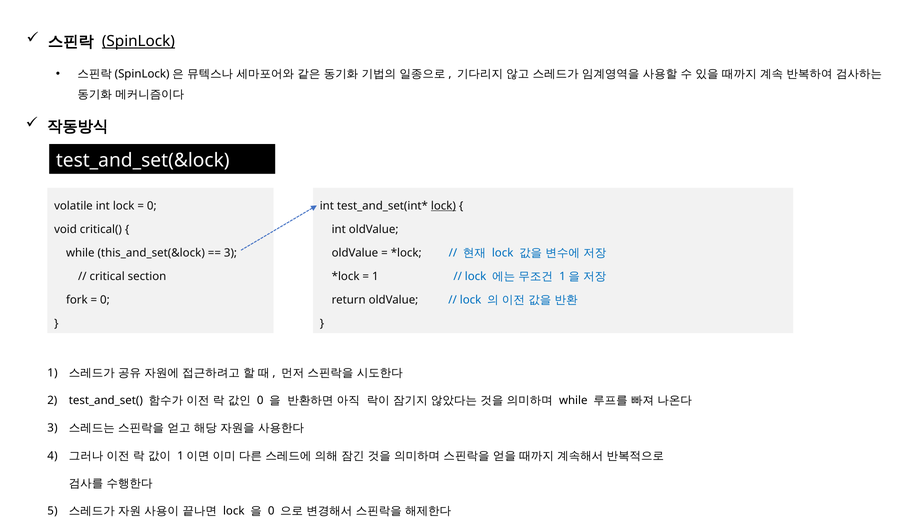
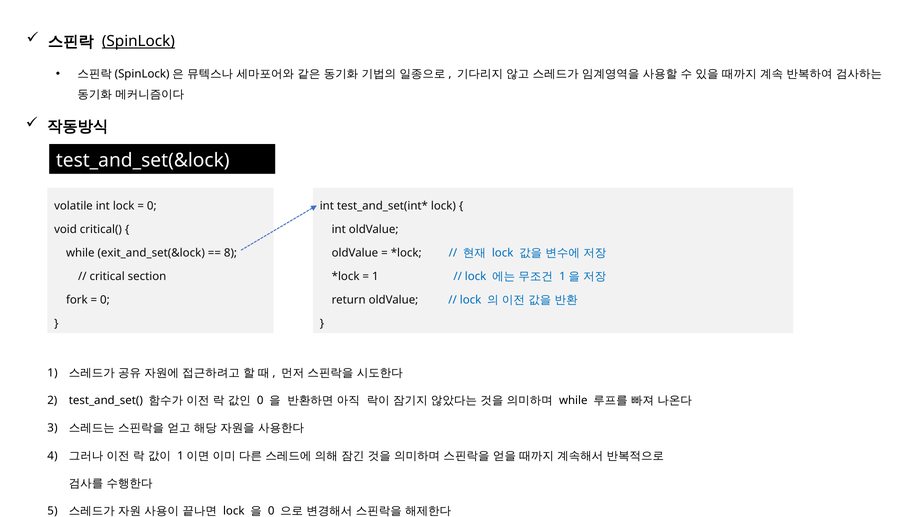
lock underline: present -> none (443, 206)
this_and_set(&lock: this_and_set(&lock -> exit_and_set(&lock (151, 253)
3: 3 -> 8 (230, 253)
